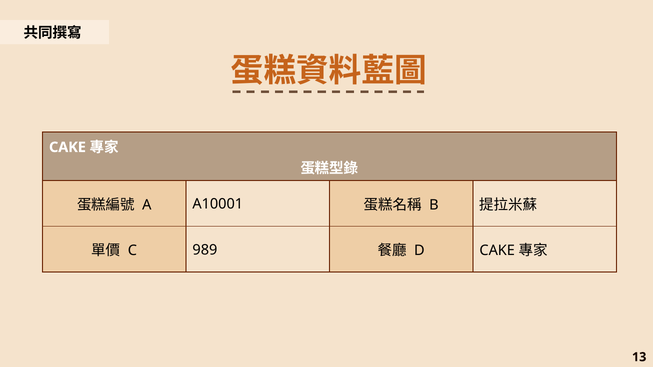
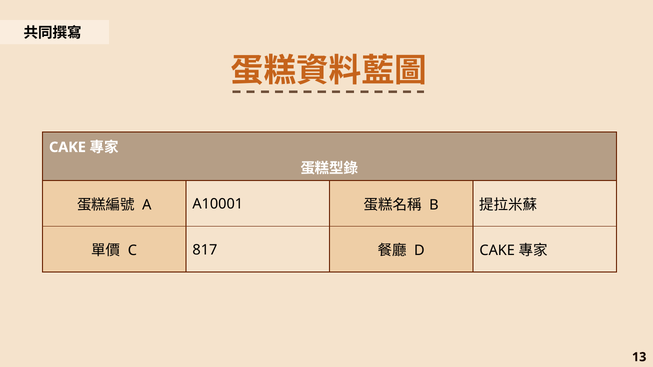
989: 989 -> 817 (205, 250)
